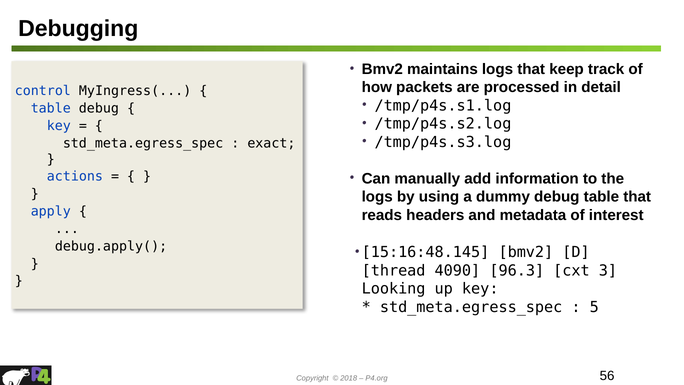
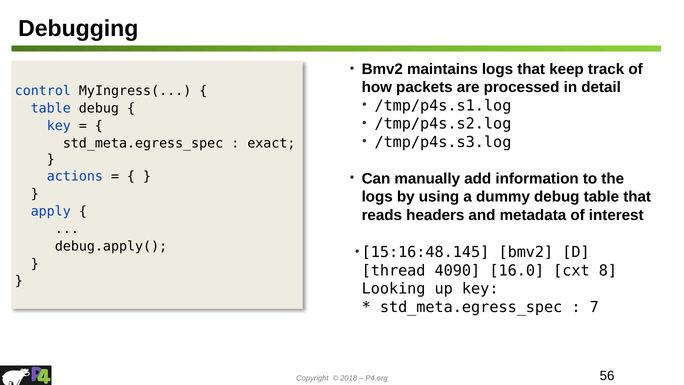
96.3: 96.3 -> 16.0 (517, 270)
3: 3 -> 8 (608, 270)
5: 5 -> 7 (594, 307)
